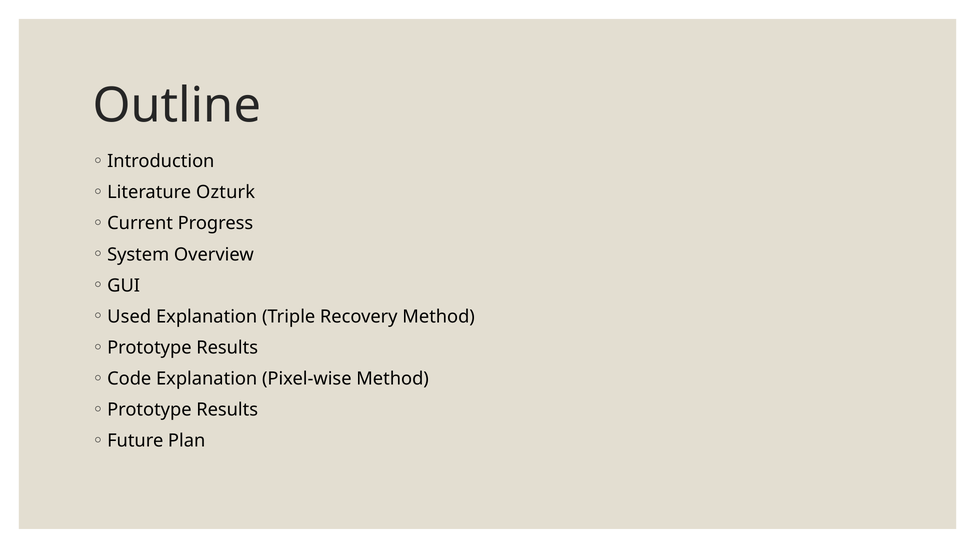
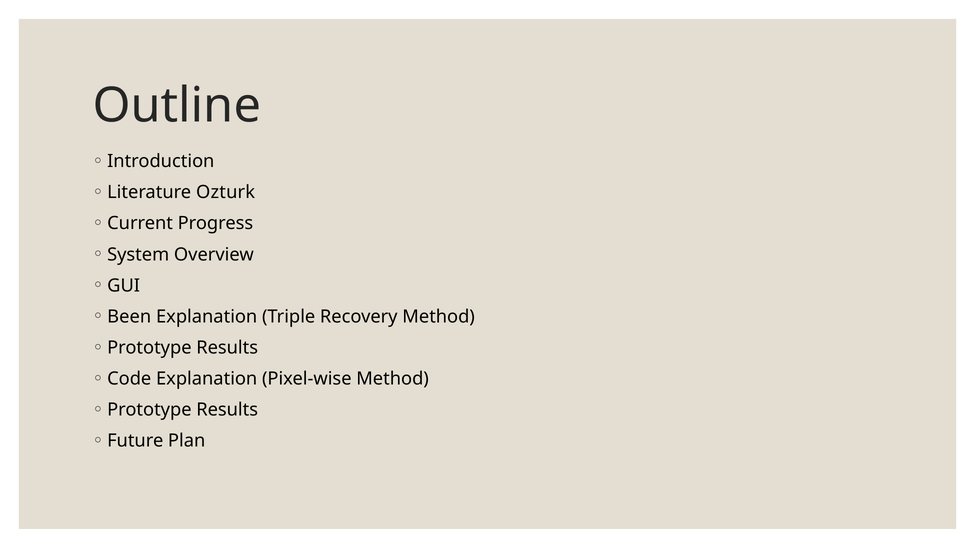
Used: Used -> Been (129, 317)
